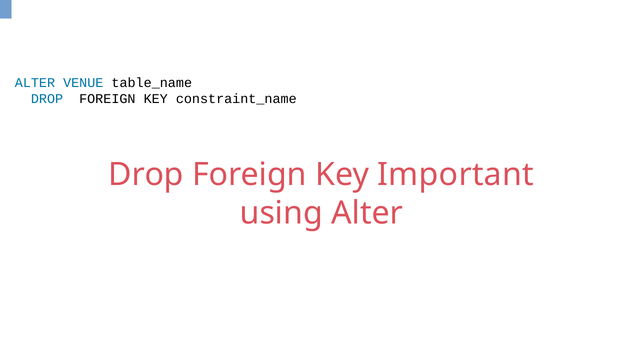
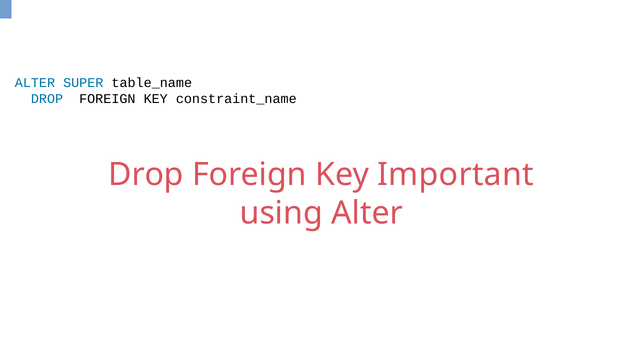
VENUE: VENUE -> SUPER (83, 83)
